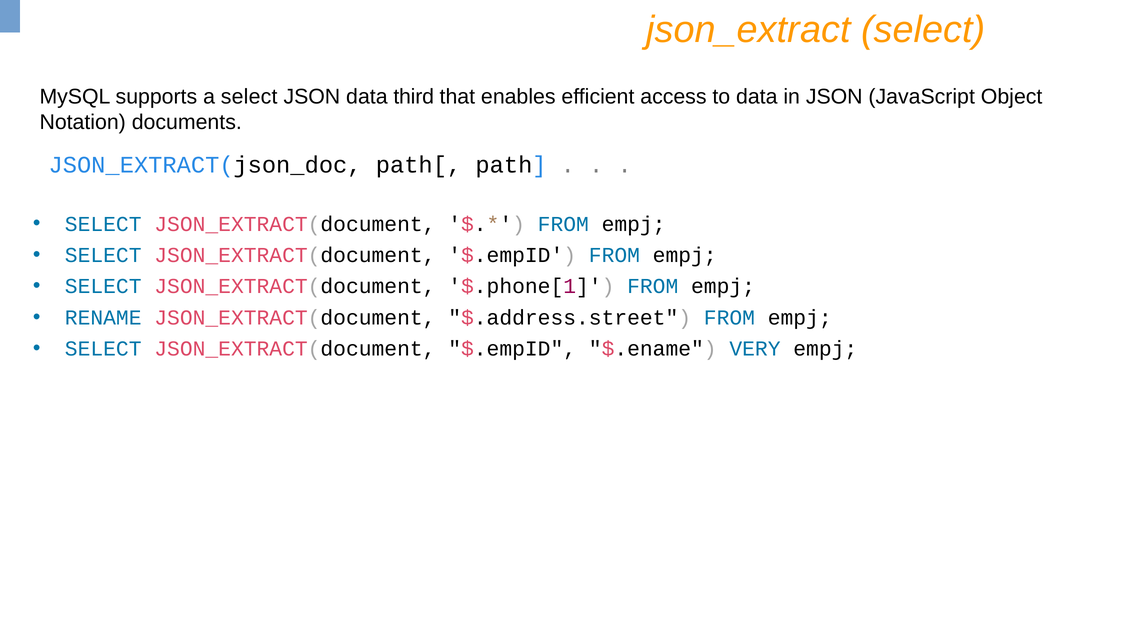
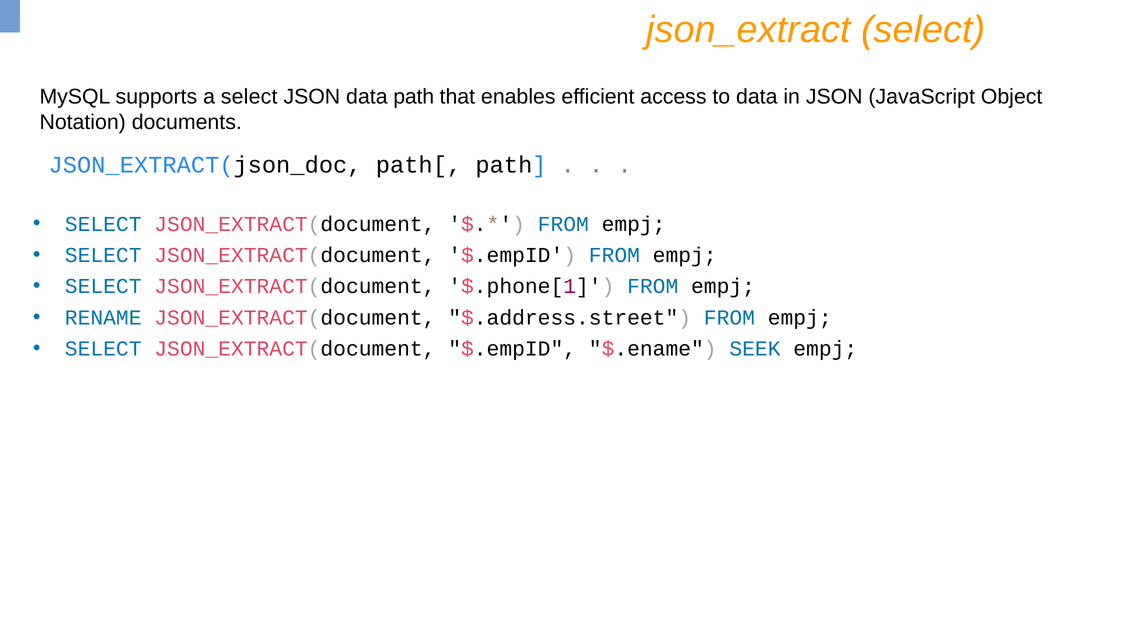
data third: third -> path (414, 97)
VERY: VERY -> SEEK (755, 349)
